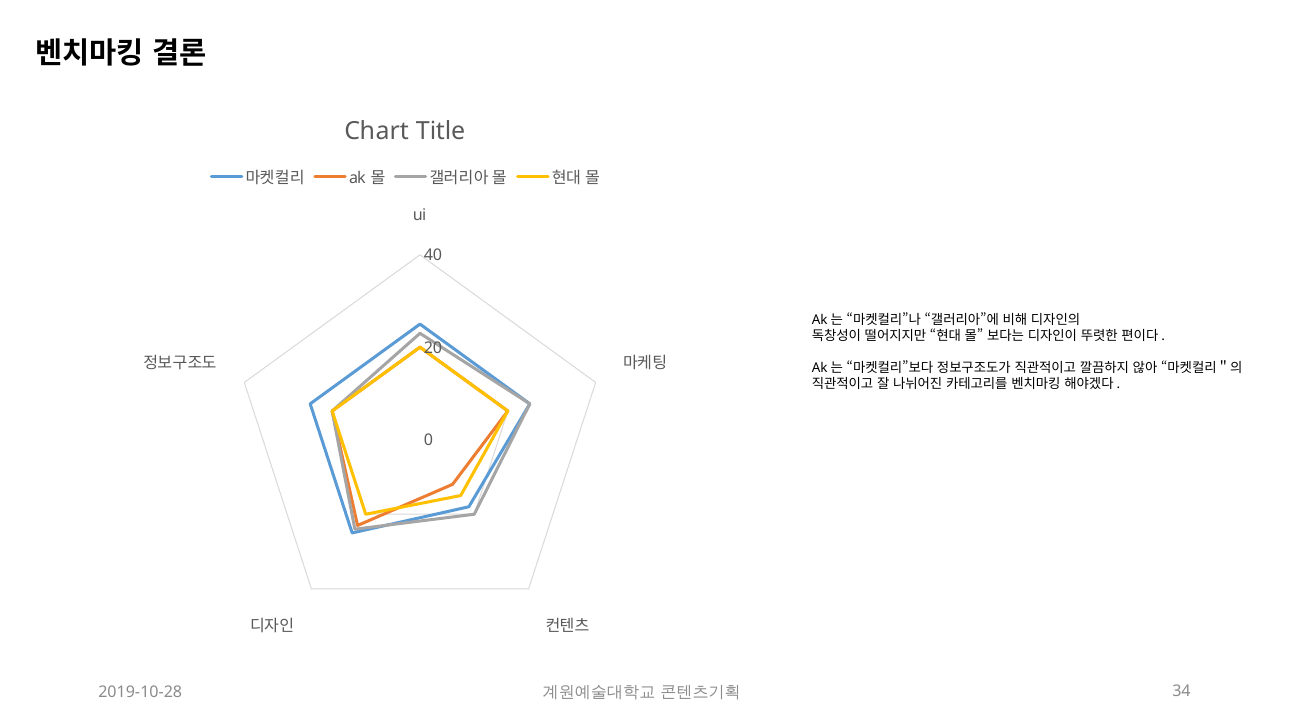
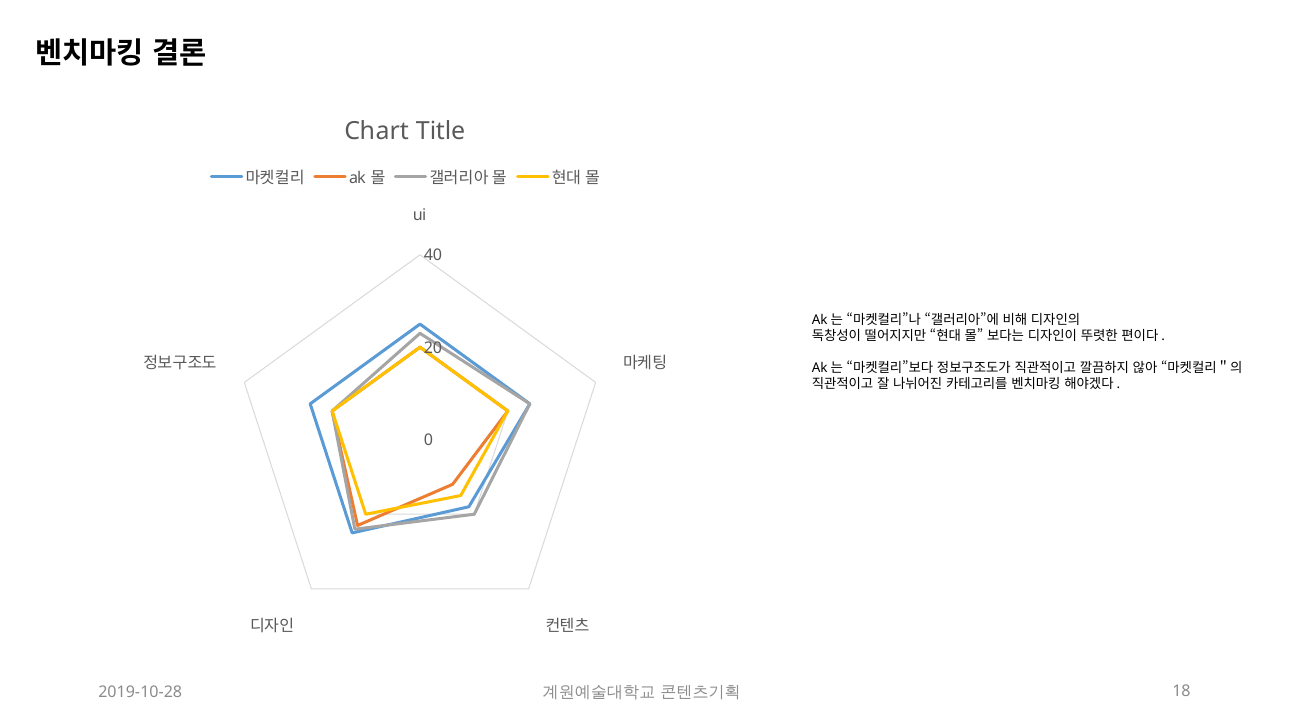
34: 34 -> 18 (1182, 691)
